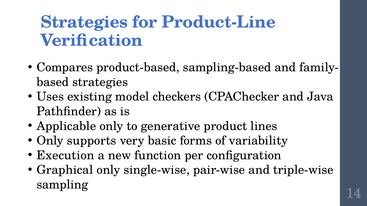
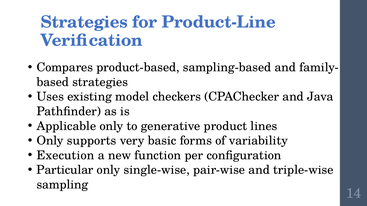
Graphical: Graphical -> Particular (65, 170)
